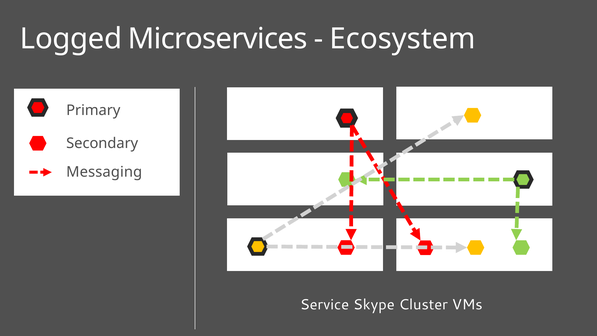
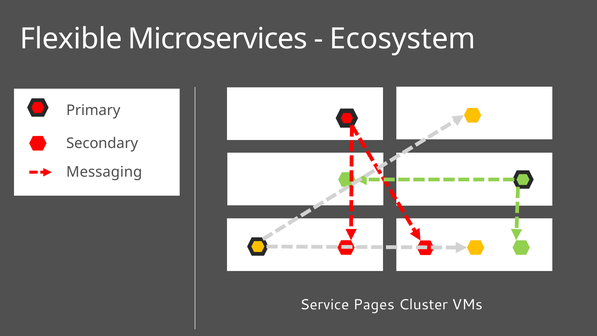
Logged: Logged -> Flexible (71, 39)
Skype: Skype -> Pages (374, 304)
